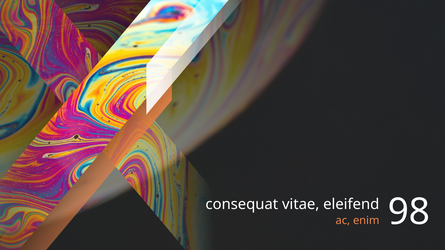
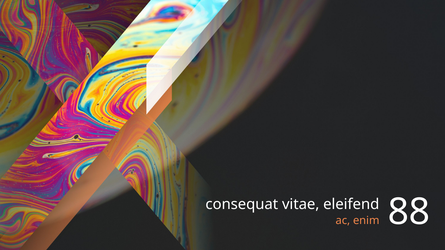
98: 98 -> 88 (409, 212)
